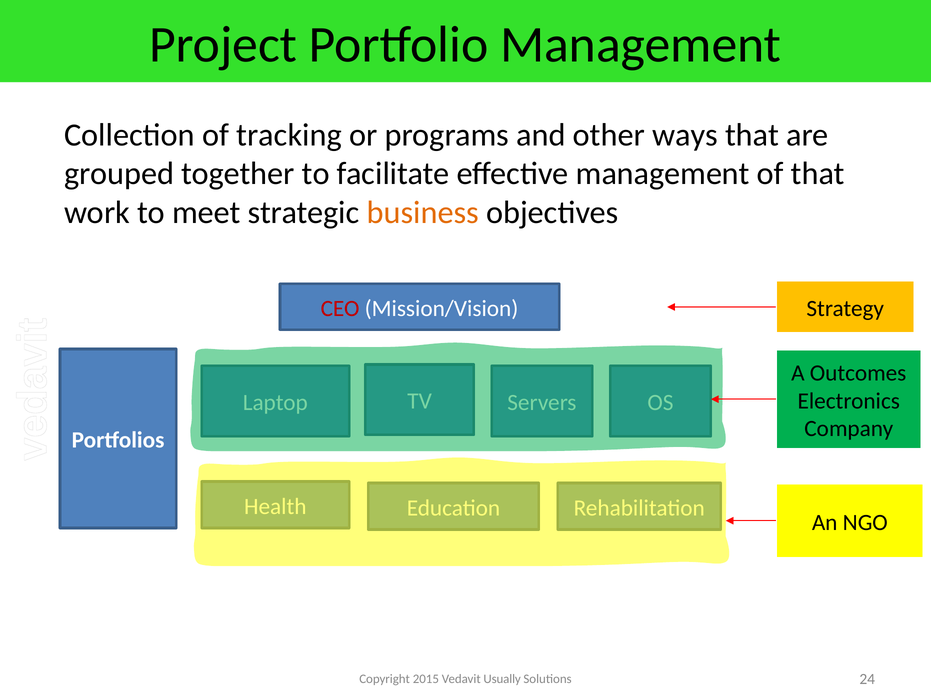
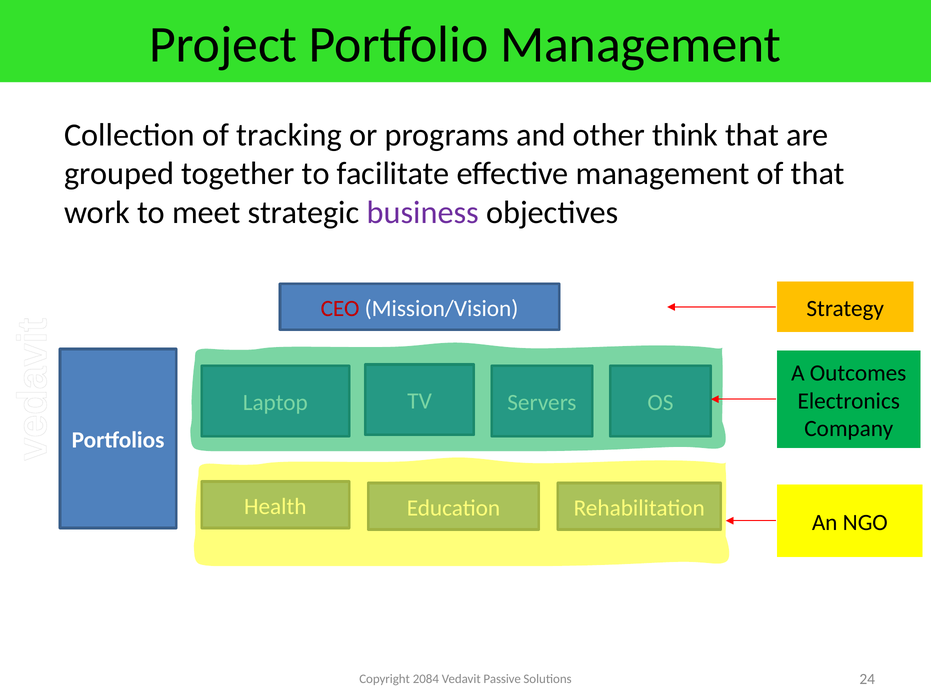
ways: ways -> think (685, 135)
business colour: orange -> purple (423, 213)
2015: 2015 -> 2084 (426, 679)
Usually: Usually -> Passive (502, 679)
